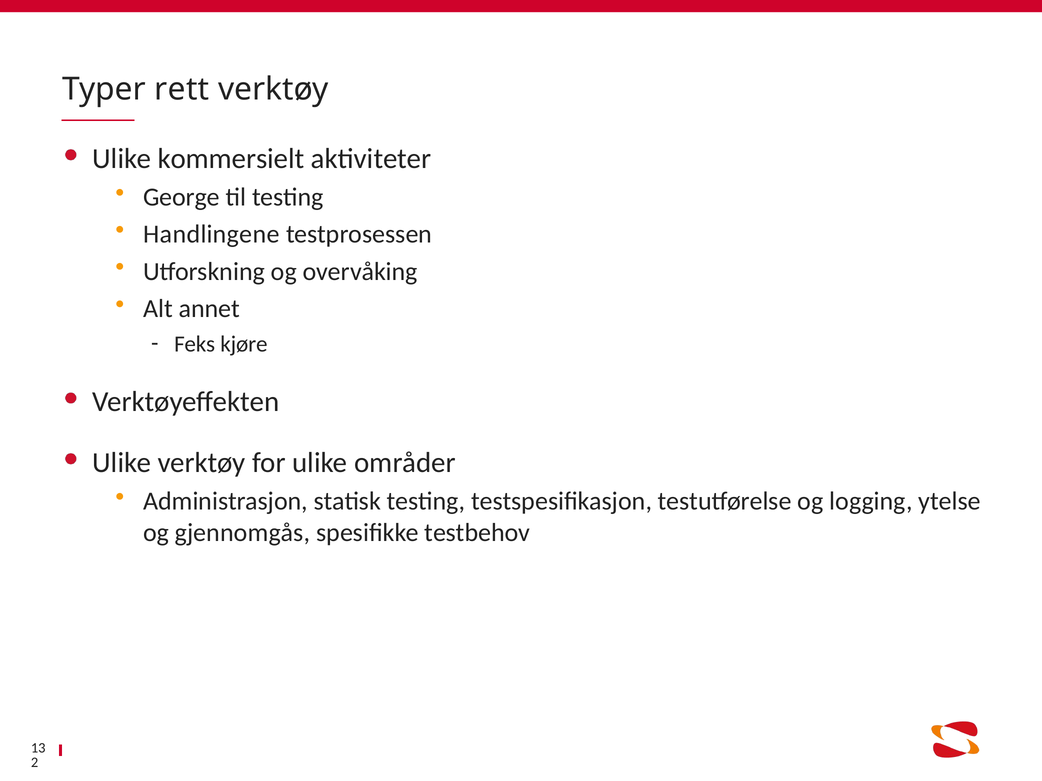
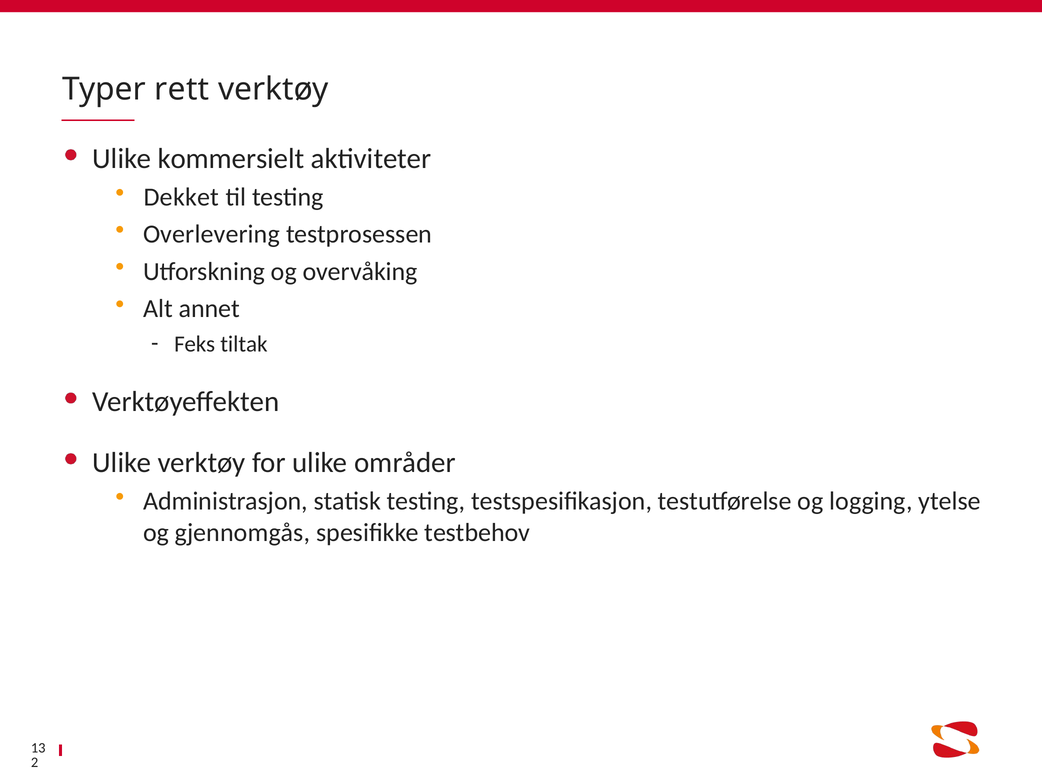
George: George -> Dekket (181, 197)
Handlingene: Handlingene -> Overlevering (212, 235)
kjøre: kjøre -> tiltak (244, 344)
